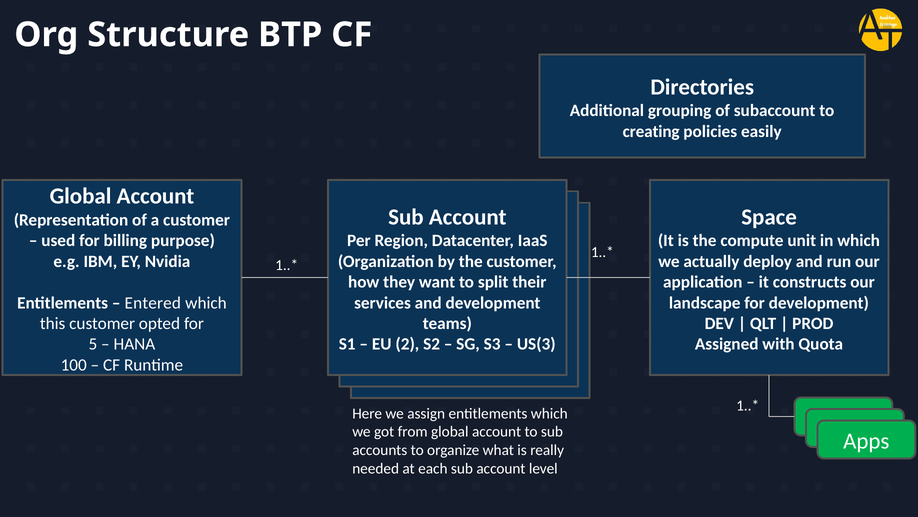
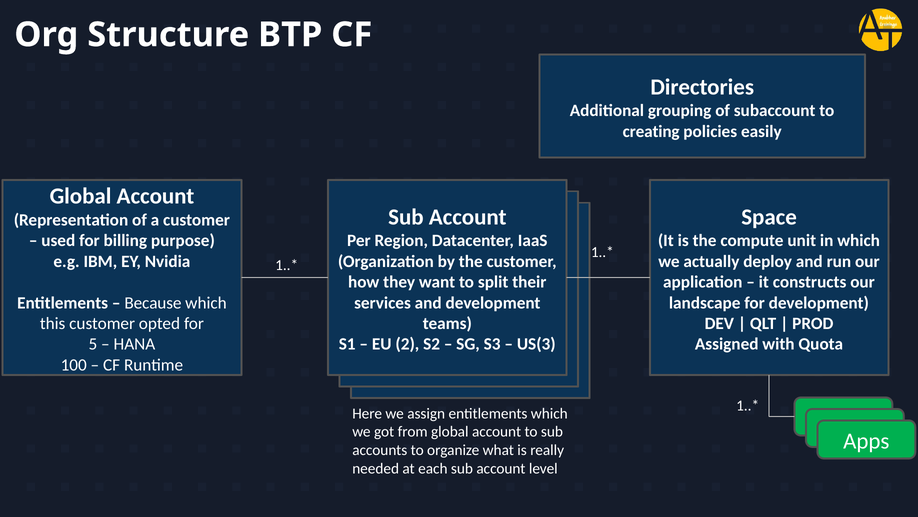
Entered: Entered -> Because (153, 303)
